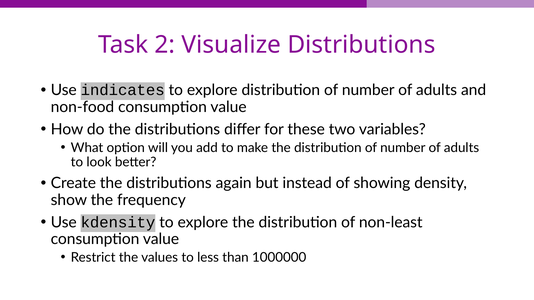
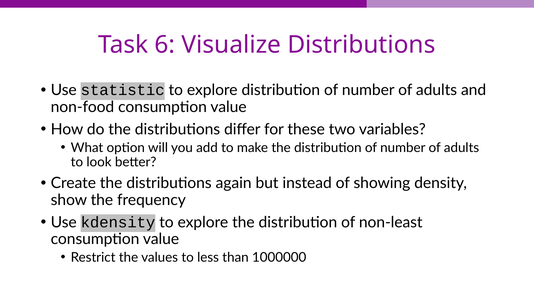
2: 2 -> 6 (165, 45)
indicates: indicates -> statistic (123, 90)
